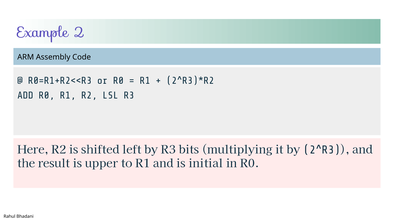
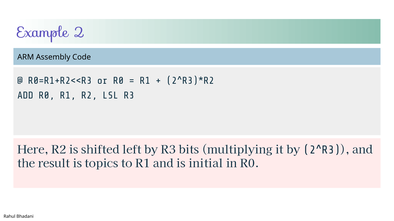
upper: upper -> topics (101, 164)
